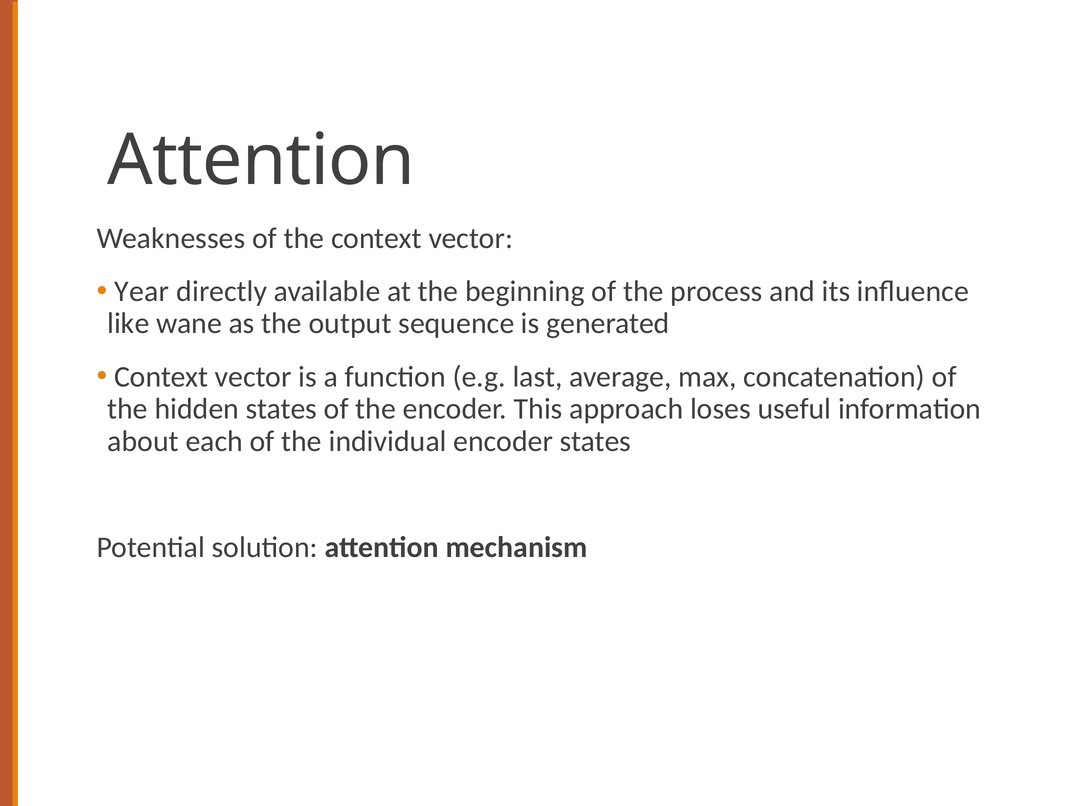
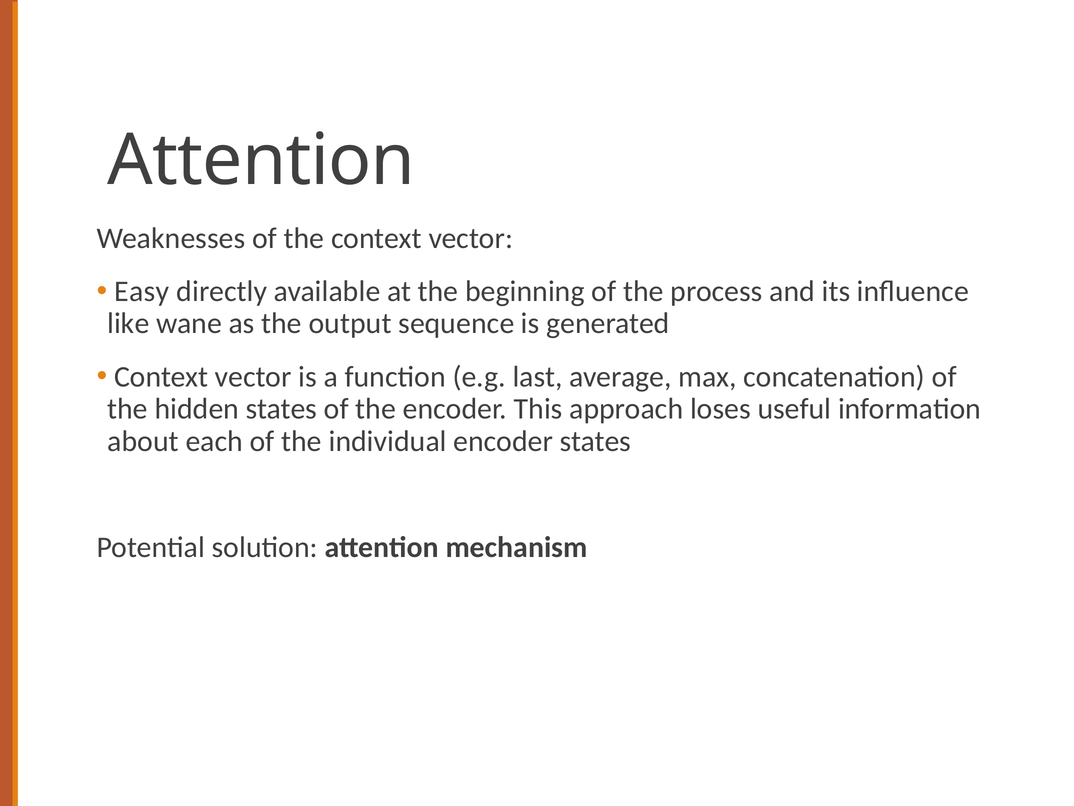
Year: Year -> Easy (142, 291)
